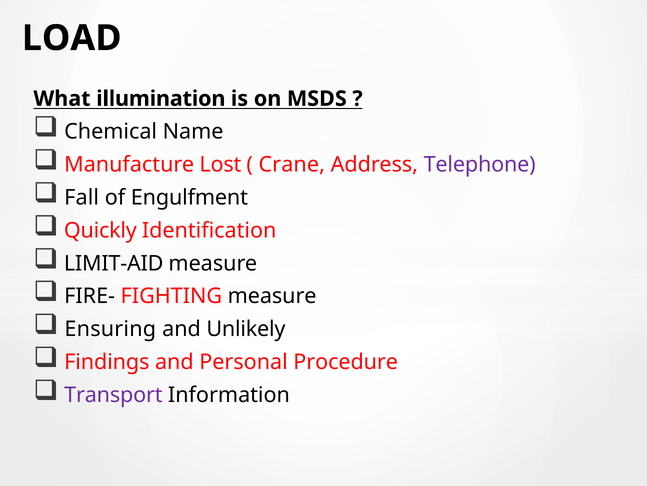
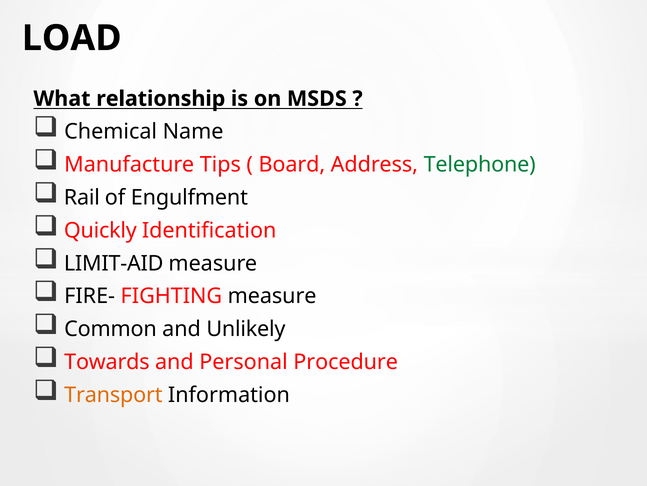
illumination: illumination -> relationship (161, 99)
Lost: Lost -> Tips (220, 164)
Crane: Crane -> Board (292, 164)
Telephone colour: purple -> green (480, 164)
Fall: Fall -> Rail (82, 197)
Ensuring: Ensuring -> Common (110, 329)
Findings: Findings -> Towards (107, 362)
Transport colour: purple -> orange (113, 395)
